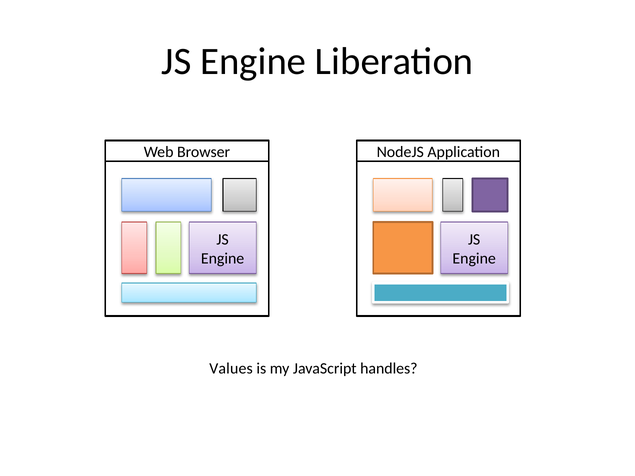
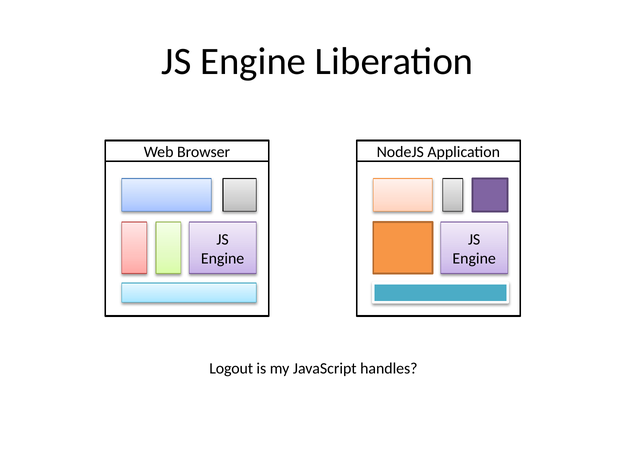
Values: Values -> Logout (231, 369)
